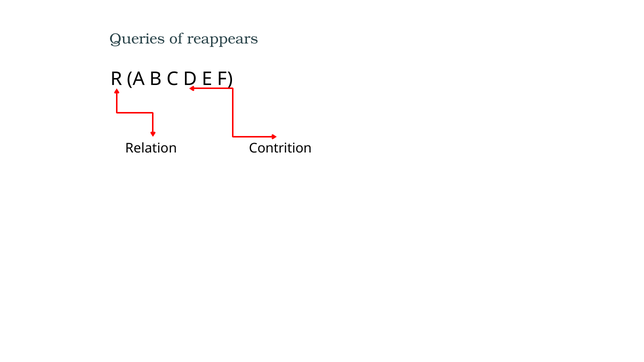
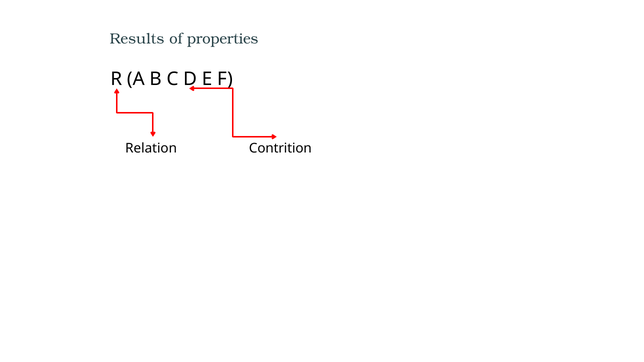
Queries: Queries -> Results (137, 39)
reappears: reappears -> properties (223, 39)
